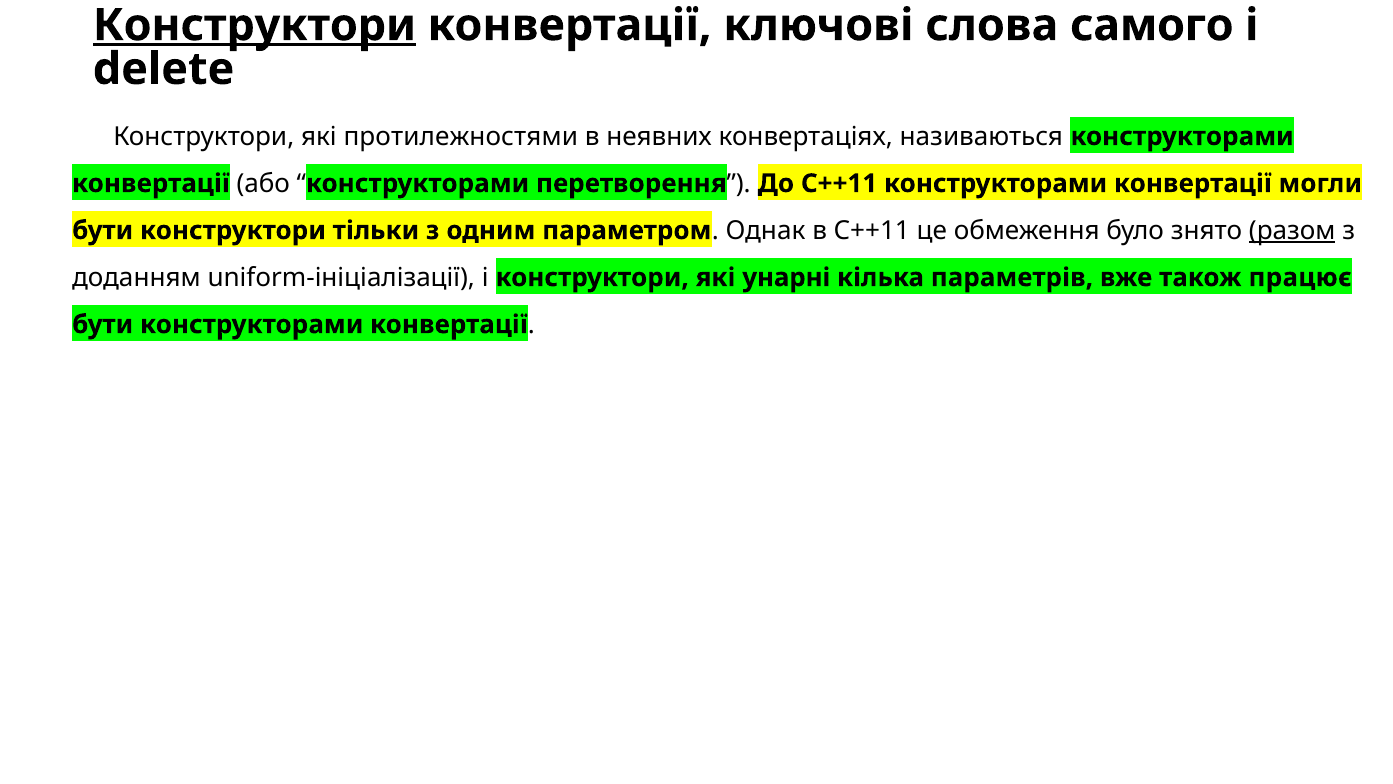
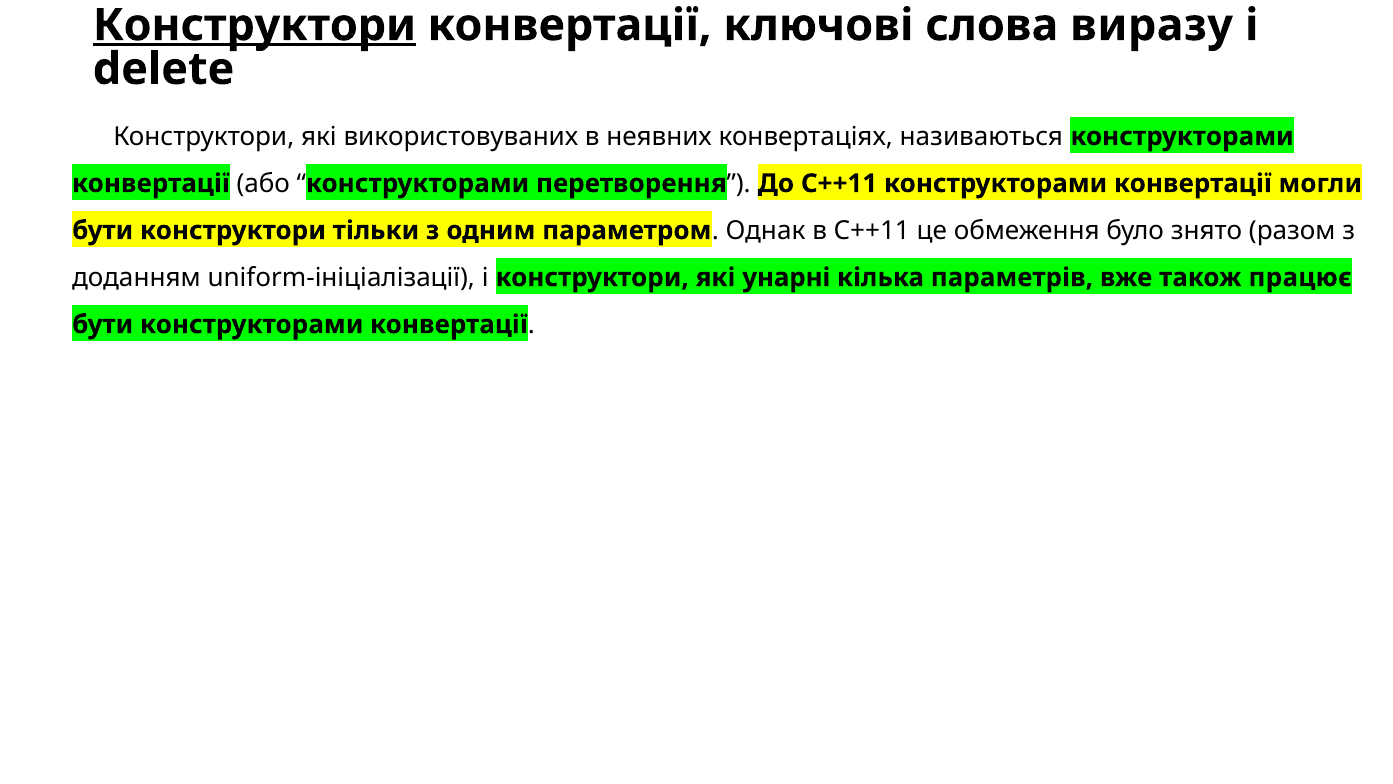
самого: самого -> виразу (1152, 25)
протилежностями: протилежностями -> використовуваних (461, 136)
разом underline: present -> none (1292, 230)
